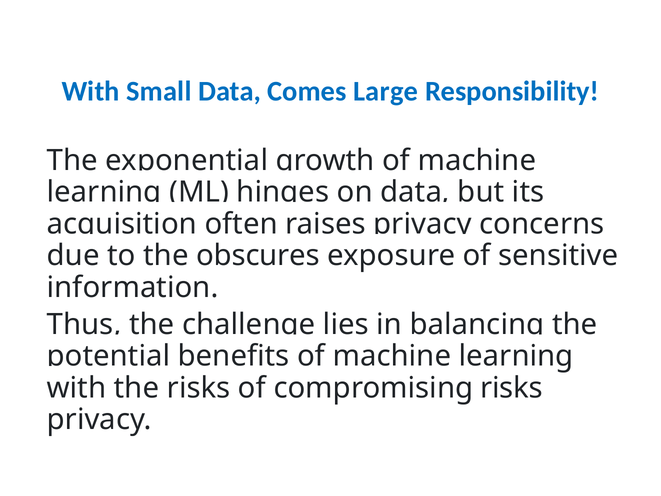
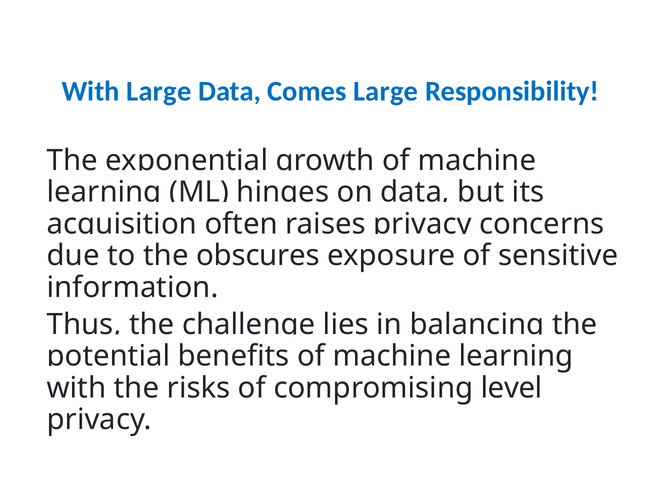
With Small: Small -> Large (159, 91)
compromising risks: risks -> level (512, 388)
